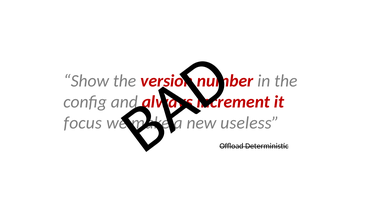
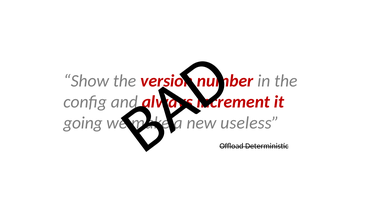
focus: focus -> going (83, 123)
